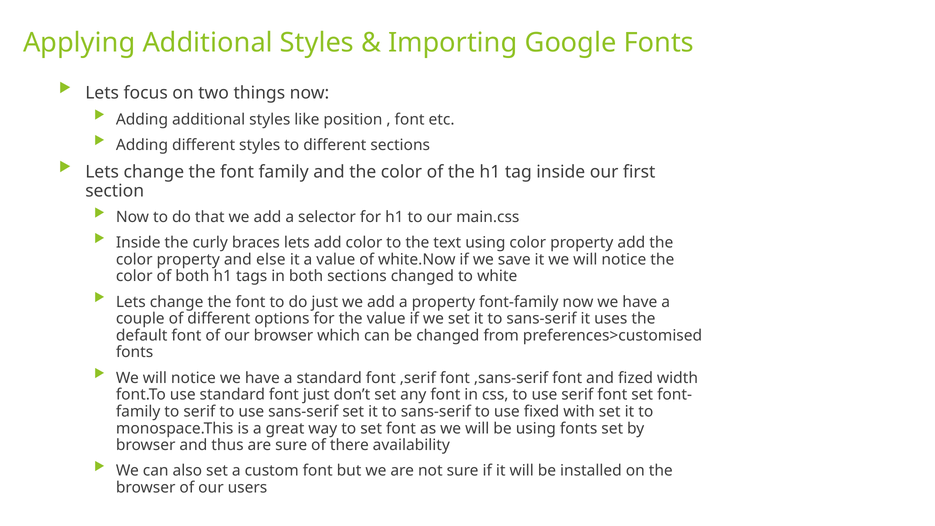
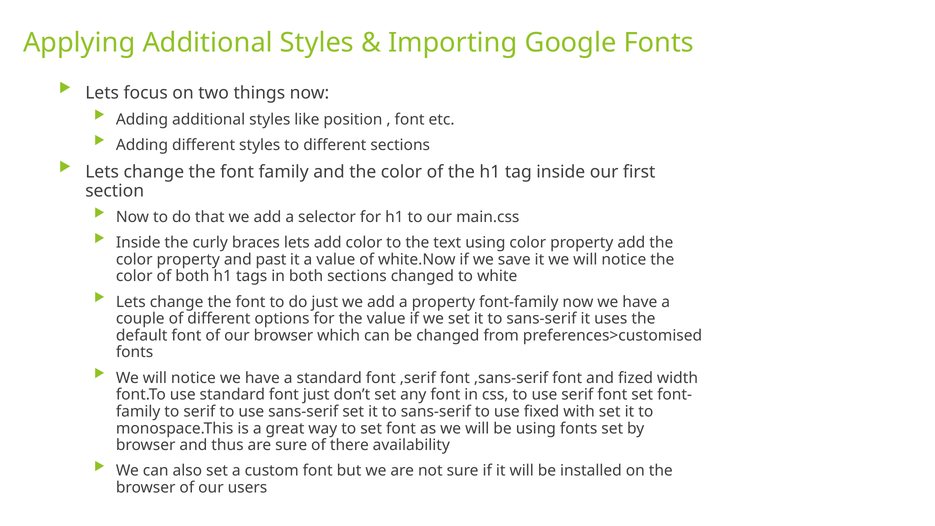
else: else -> past (271, 259)
